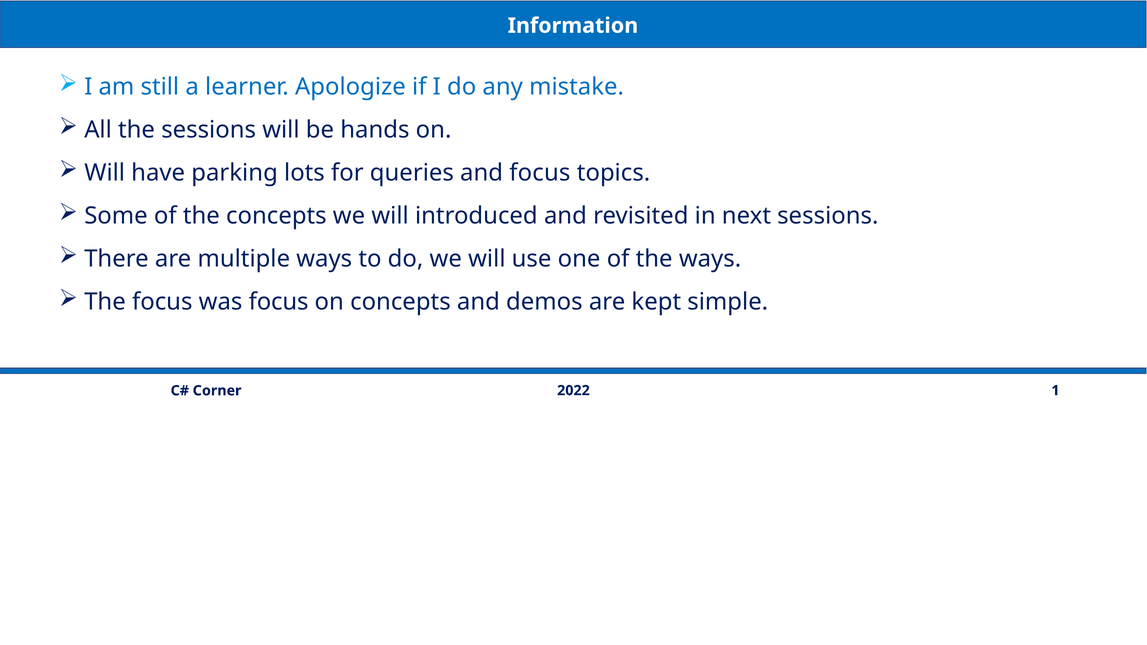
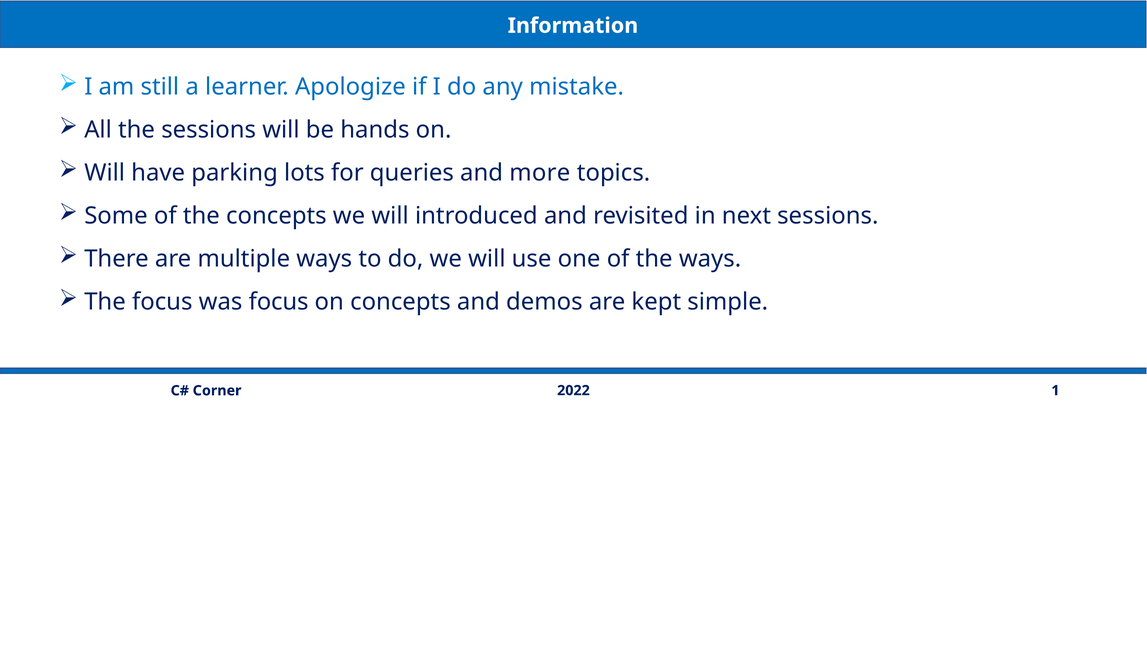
and focus: focus -> more (540, 173)
